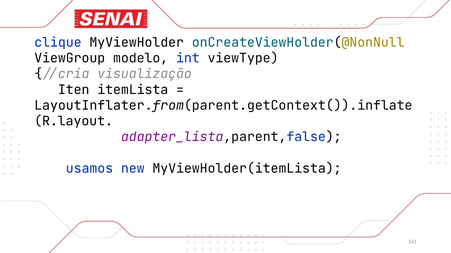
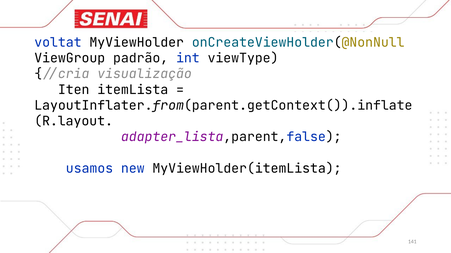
clique: clique -> voltat (58, 43)
modelo: modelo -> padrão (141, 58)
